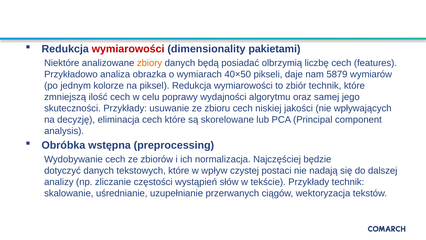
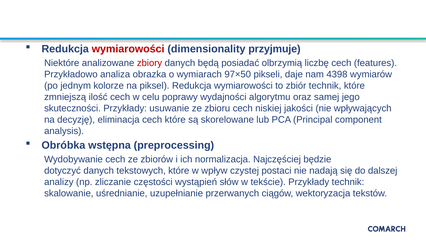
pakietami: pakietami -> przyjmuje (274, 49)
zbiory colour: orange -> red (150, 63)
40×50: 40×50 -> 97×50 (238, 74)
5879: 5879 -> 4398 (337, 74)
